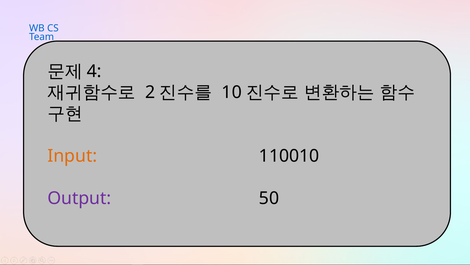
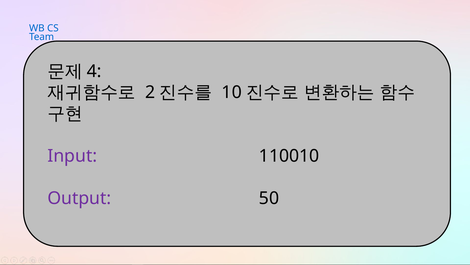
Input colour: orange -> purple (72, 156)
